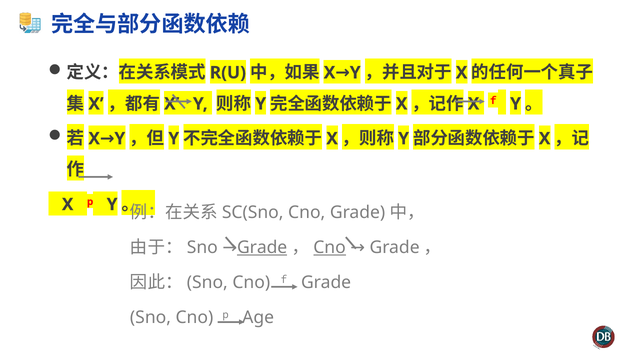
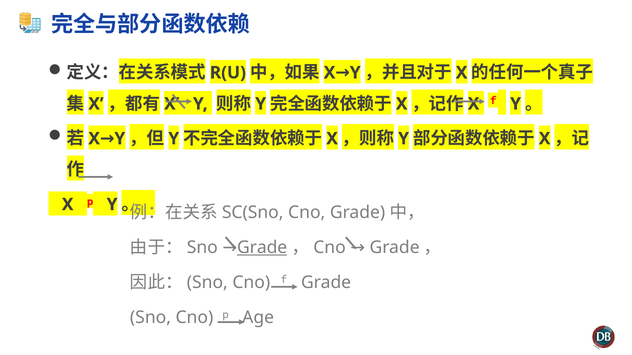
Cno underline: present -> none (330, 248)
